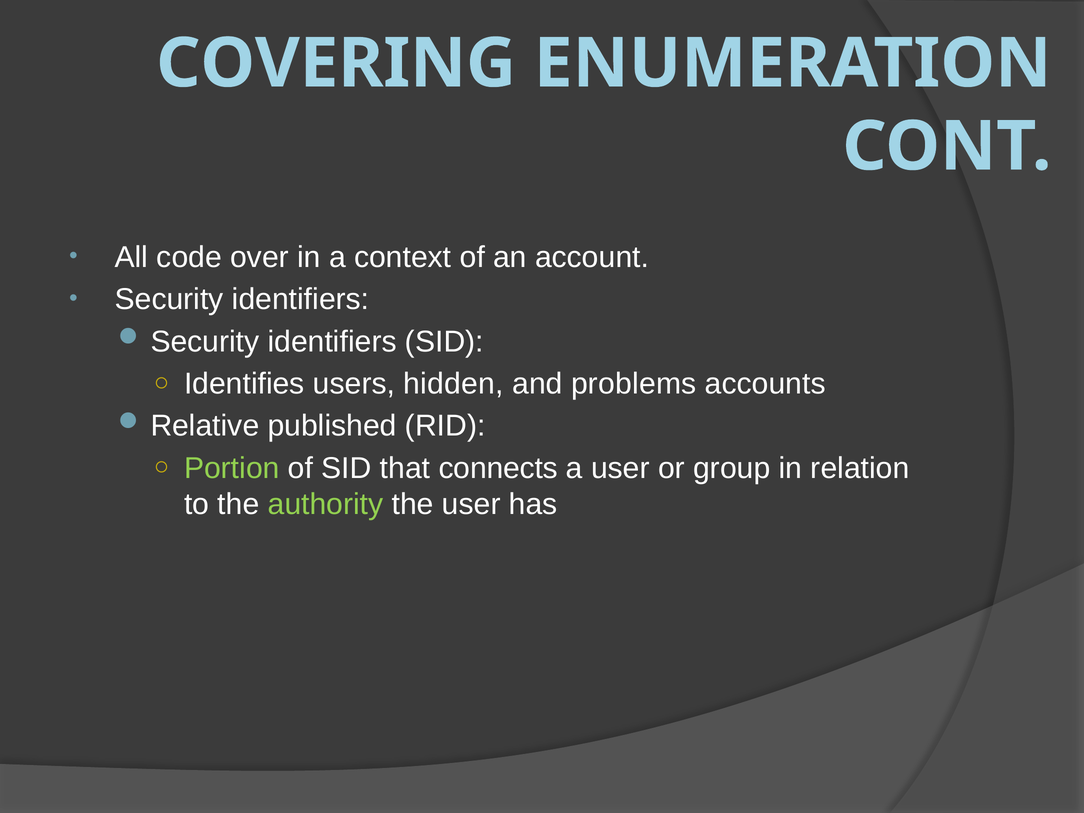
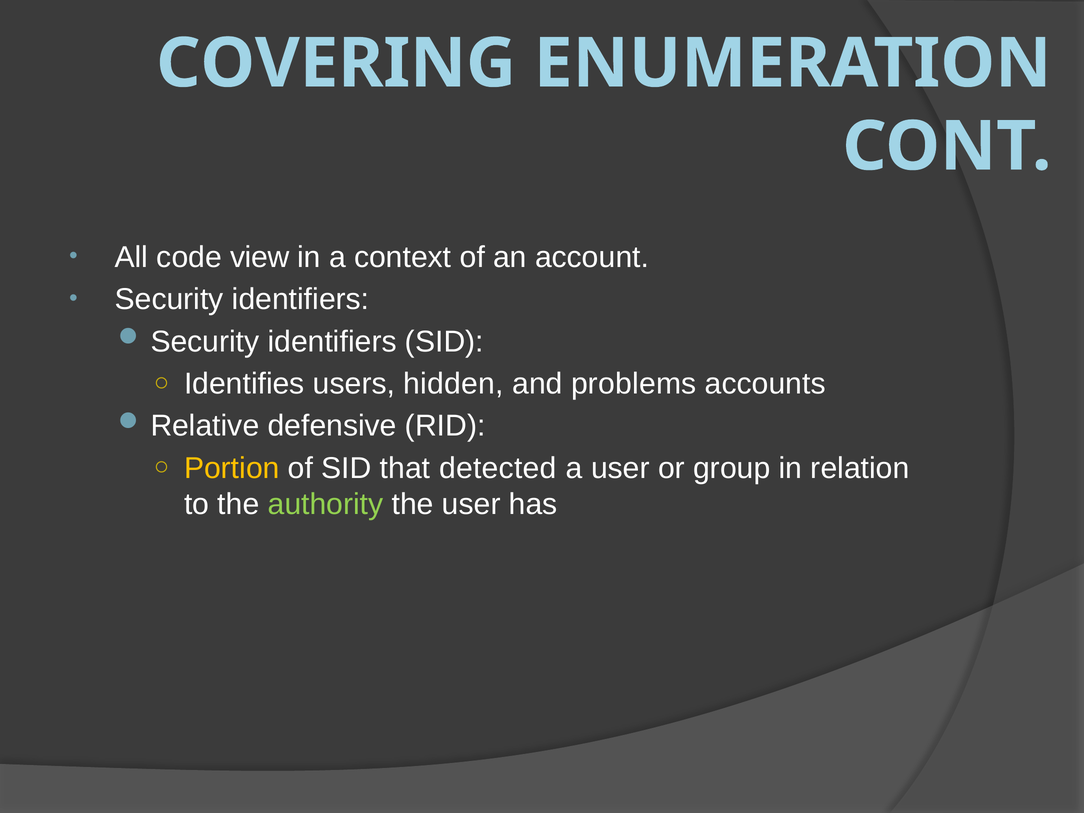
over: over -> view (260, 257)
published: published -> defensive (332, 426)
Portion colour: light green -> yellow (232, 468)
connects: connects -> detected (498, 468)
